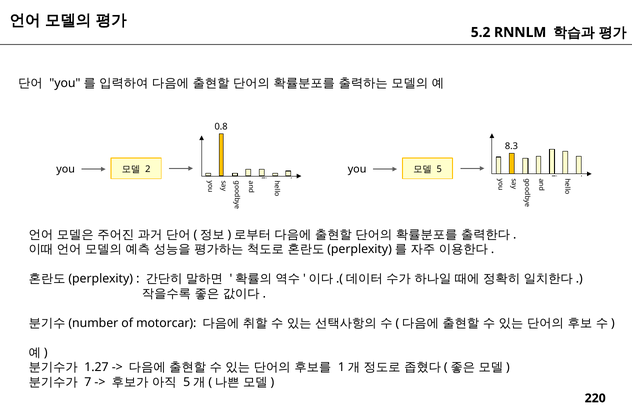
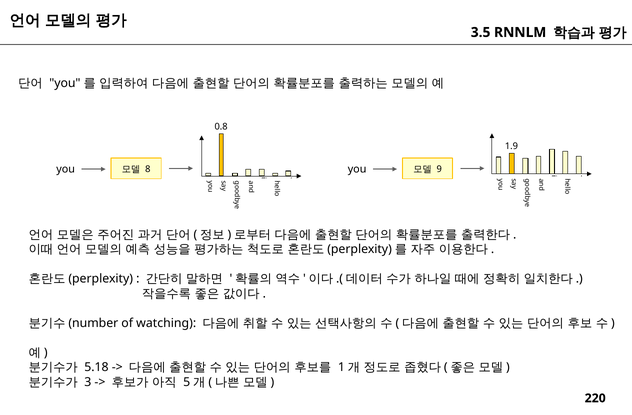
5.2: 5.2 -> 3.5 (481, 32)
8.3: 8.3 -> 1.9 (511, 146)
2: 2 -> 8 (148, 169)
5: 5 -> 9 (439, 169)
motorcar: motorcar -> watching (166, 323)
1.27: 1.27 -> 5.18 (96, 367)
7: 7 -> 3 (88, 382)
